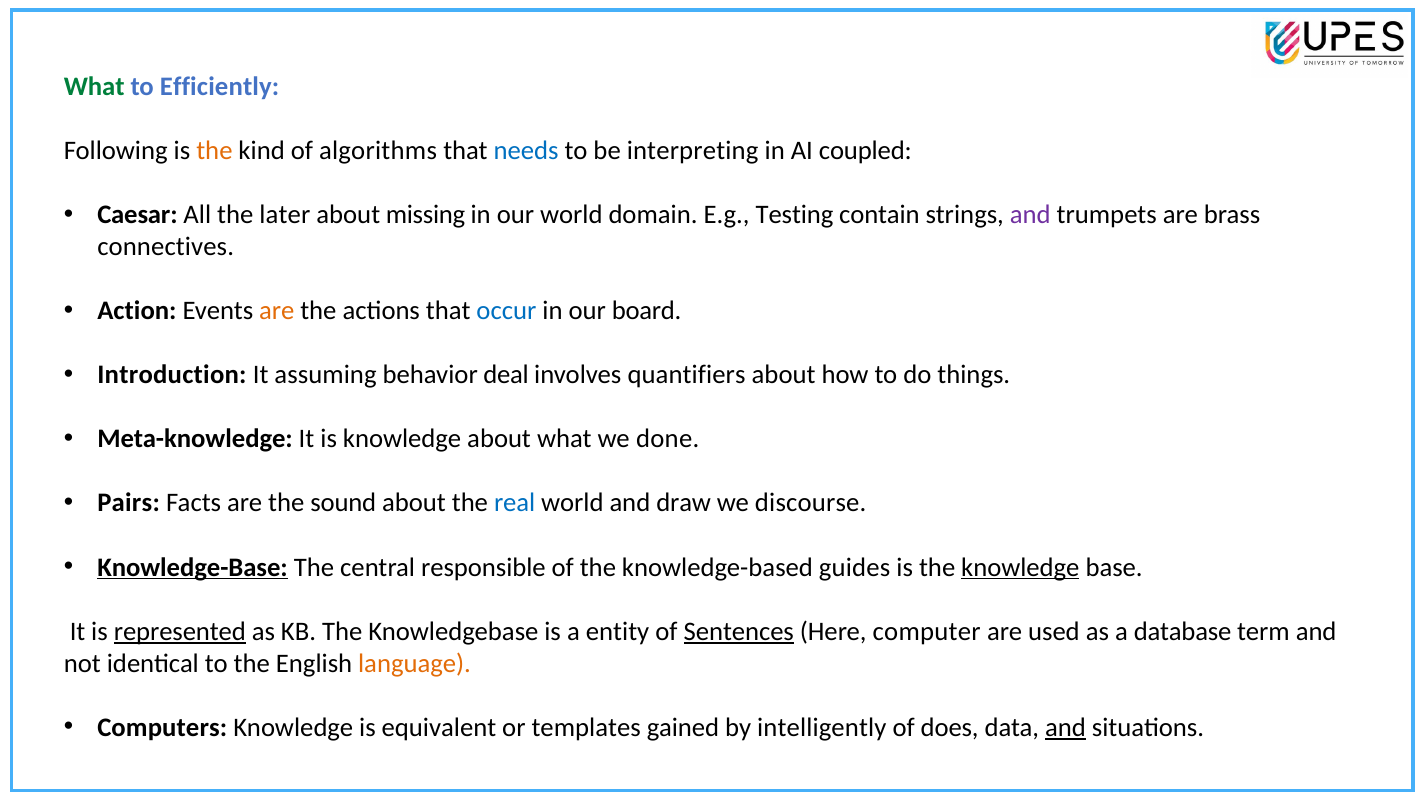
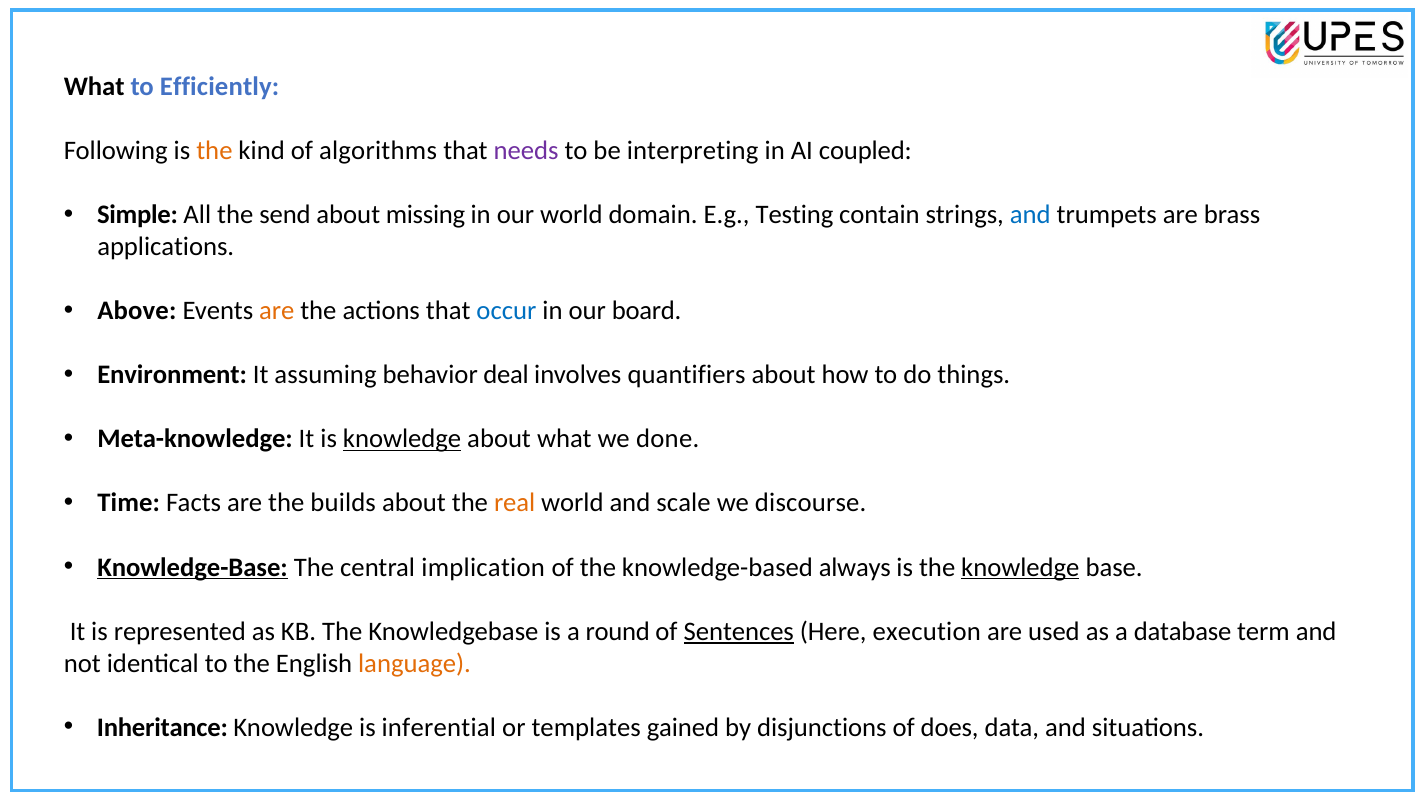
What colour: green -> black (94, 87)
needs colour: blue -> purple (526, 151)
Caesar: Caesar -> Simple (138, 215)
later: later -> send (285, 215)
and colour: purple -> blue (1030, 215)
connectives: connectives -> applications (166, 247)
Action: Action -> Above (137, 311)
Introduction: Introduction -> Environment (172, 375)
knowledge underline: none -> present (402, 439)
Pairs: Pairs -> Time (129, 503)
sound: sound -> builds (343, 503)
real colour: blue -> orange (515, 503)
draw: draw -> scale (683, 503)
responsible: responsible -> implication (483, 567)
guides: guides -> always (855, 567)
represented underline: present -> none (180, 631)
entity: entity -> round (618, 631)
computer: computer -> execution (927, 631)
Computers: Computers -> Inheritance (162, 727)
equivalent: equivalent -> inferential (439, 727)
intelligently: intelligently -> disjunctions (822, 727)
and underline: present -> none (1066, 727)
